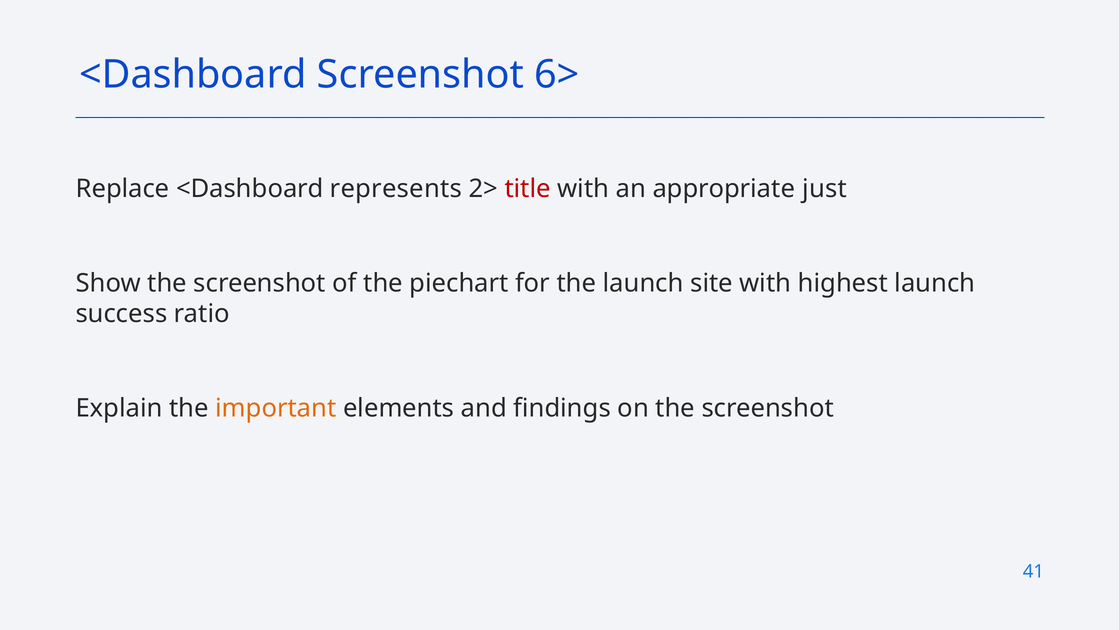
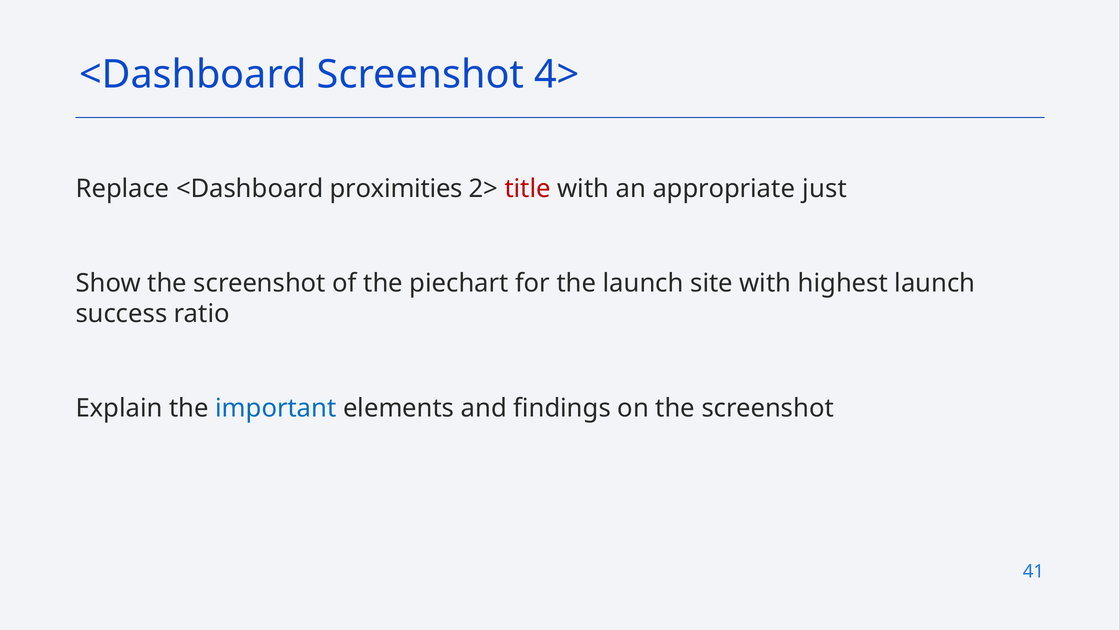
6>: 6> -> 4> (557, 75)
represents: represents -> proximities (396, 189)
important colour: orange -> blue (276, 408)
